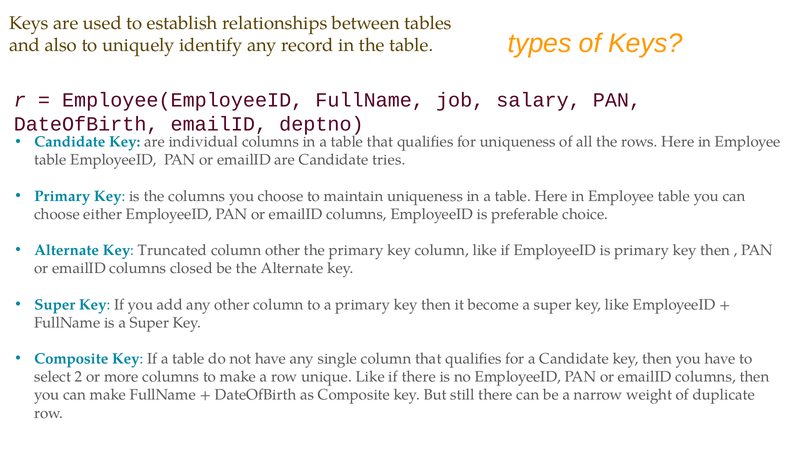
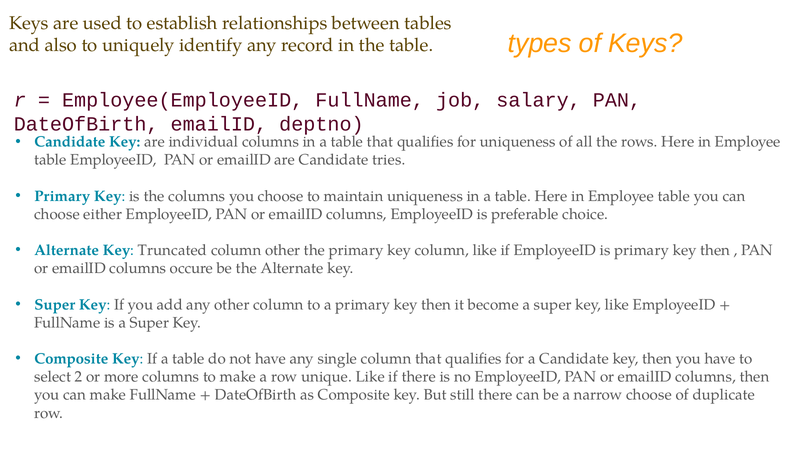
closed: closed -> occure (192, 269)
narrow weight: weight -> choose (649, 395)
